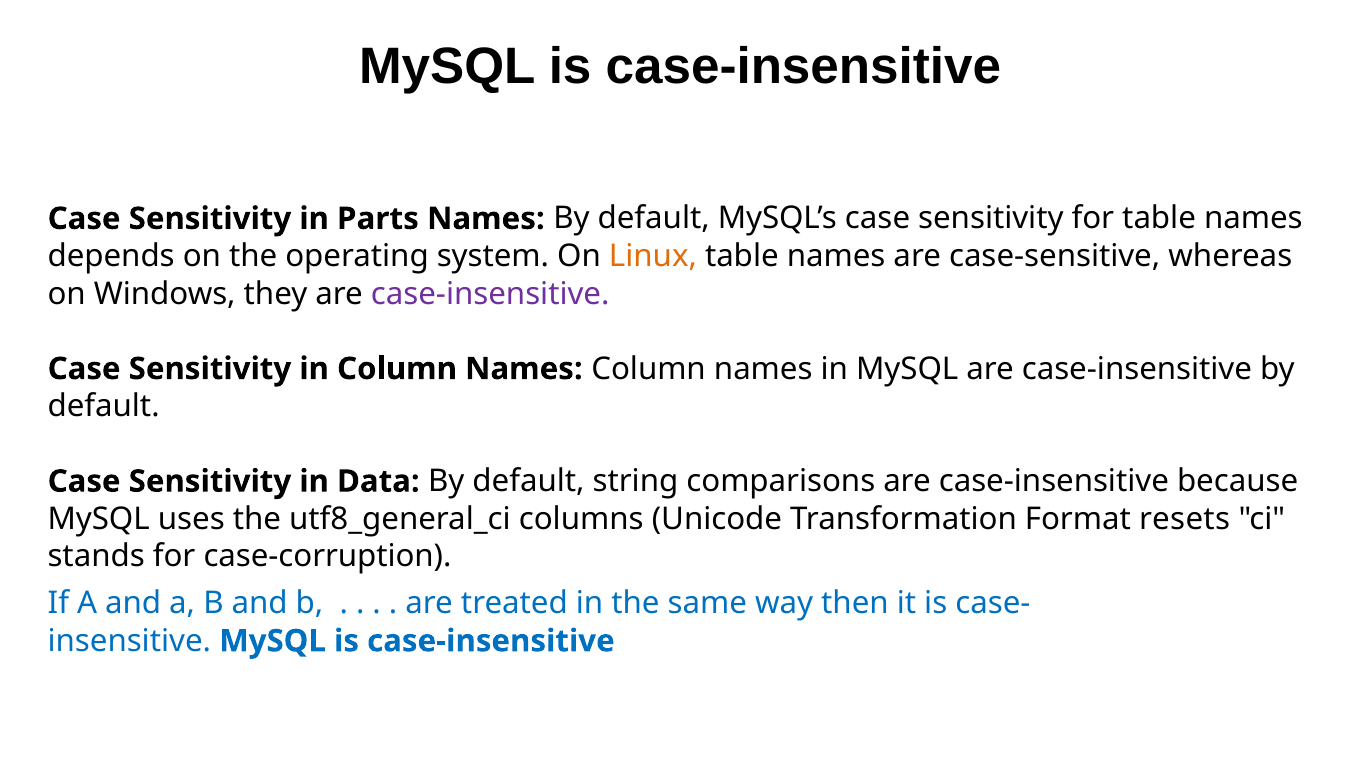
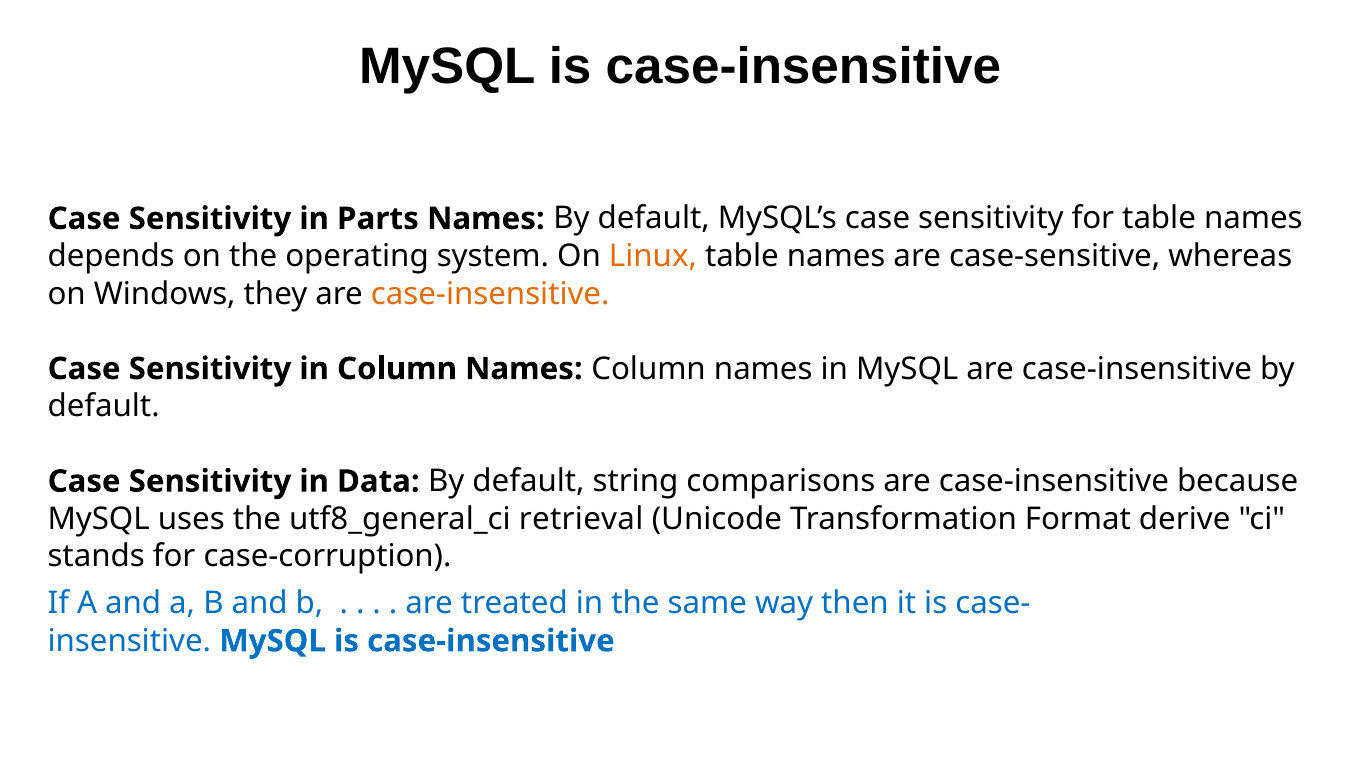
case-insensitive colour: purple -> orange (490, 294)
columns: columns -> retrieval (581, 519)
resets: resets -> derive (1185, 519)
